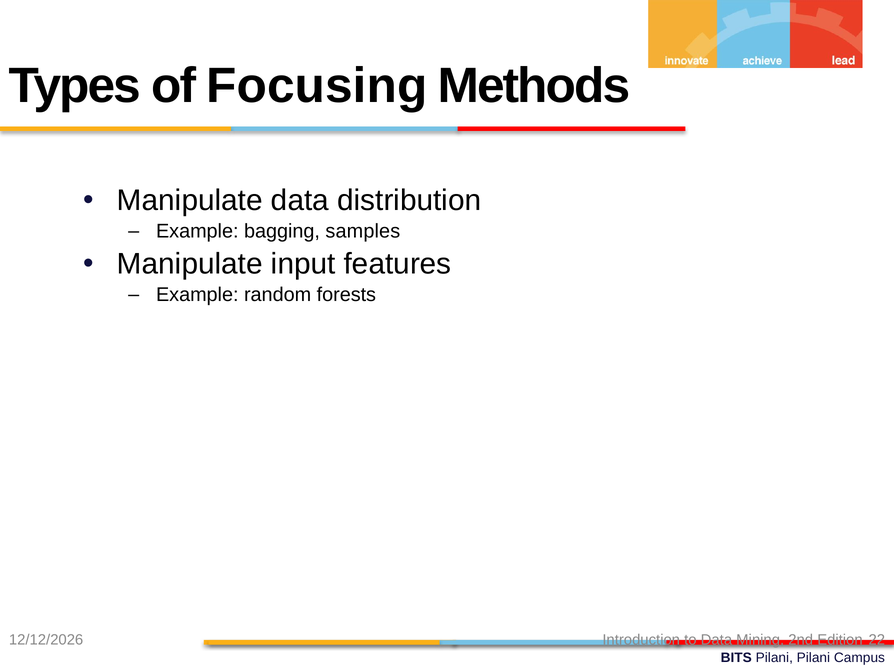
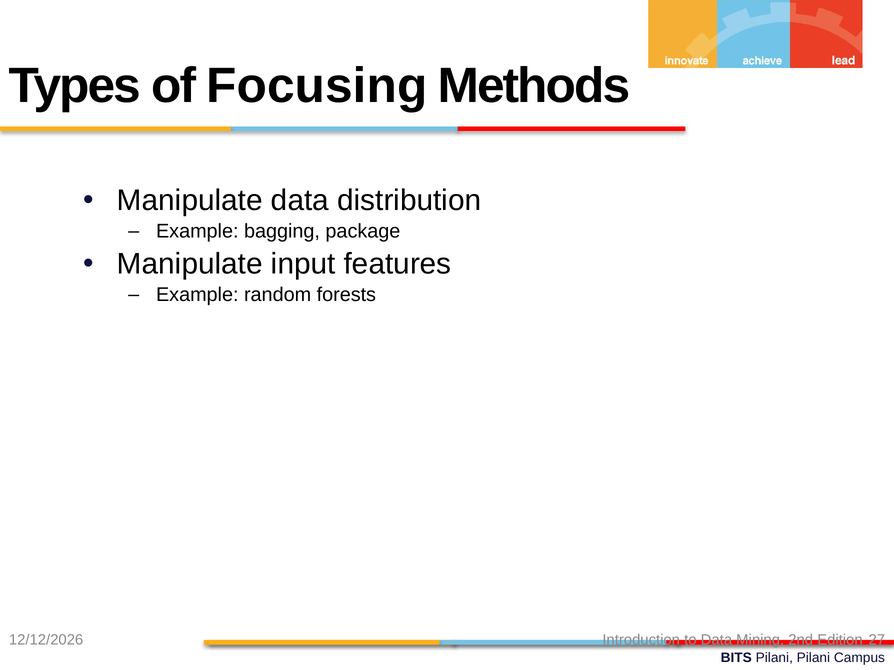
samples: samples -> package (363, 232)
22: 22 -> 27 (877, 640)
